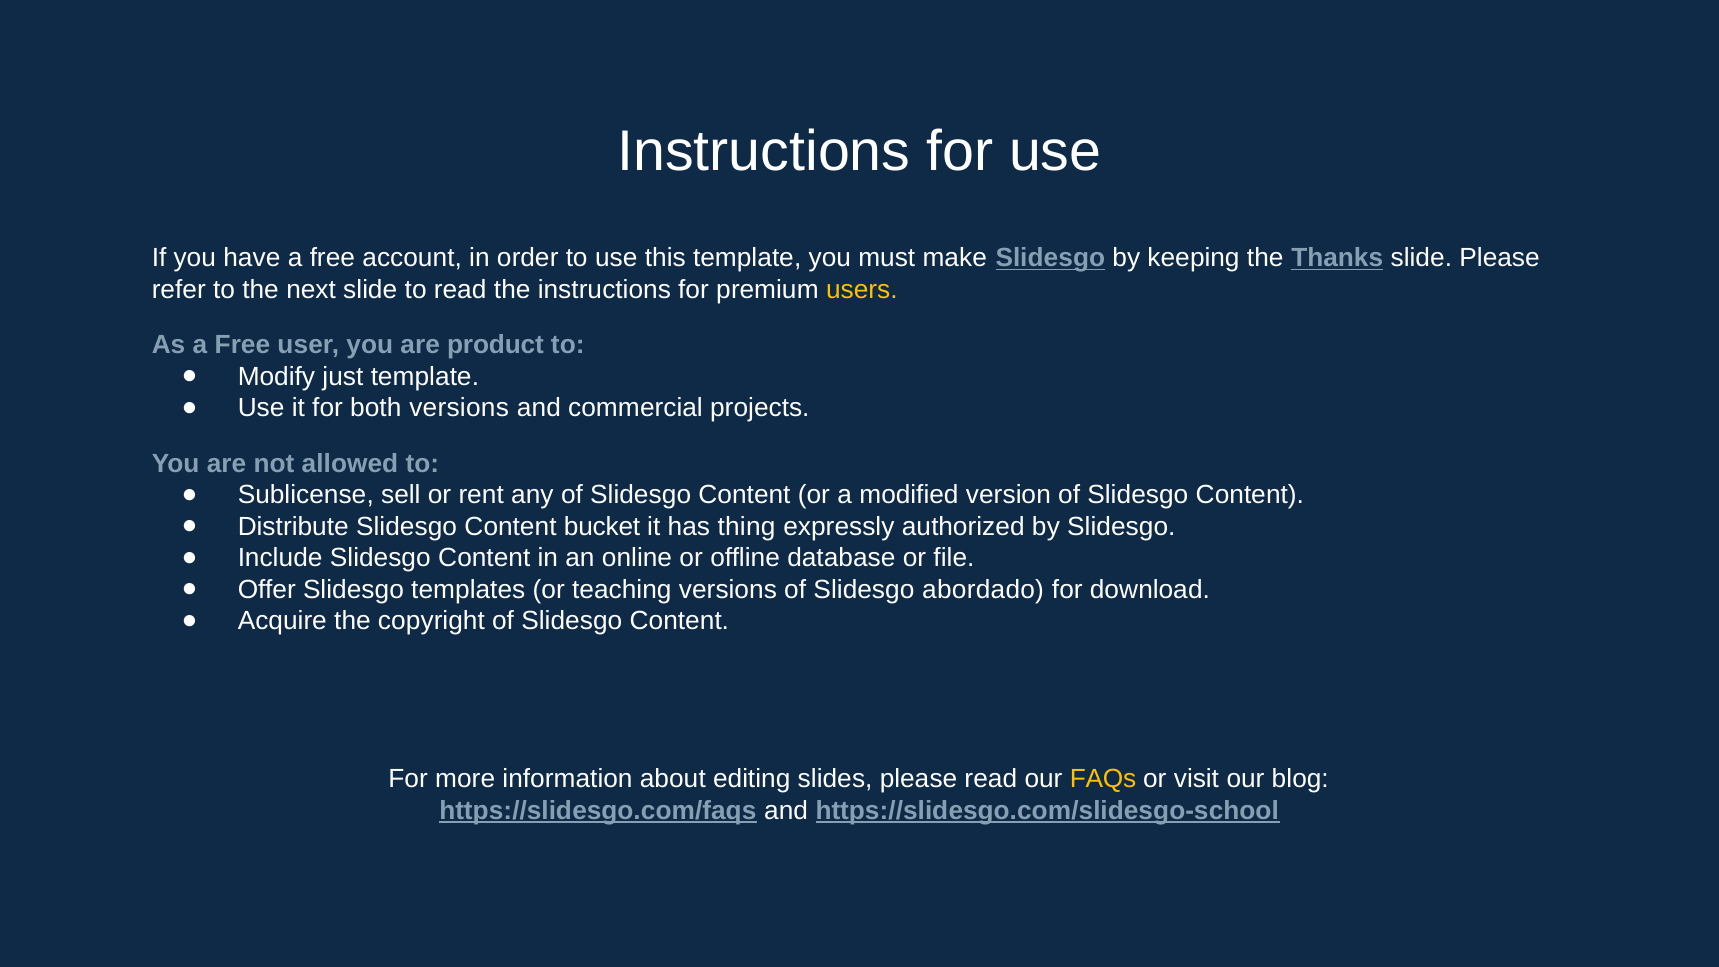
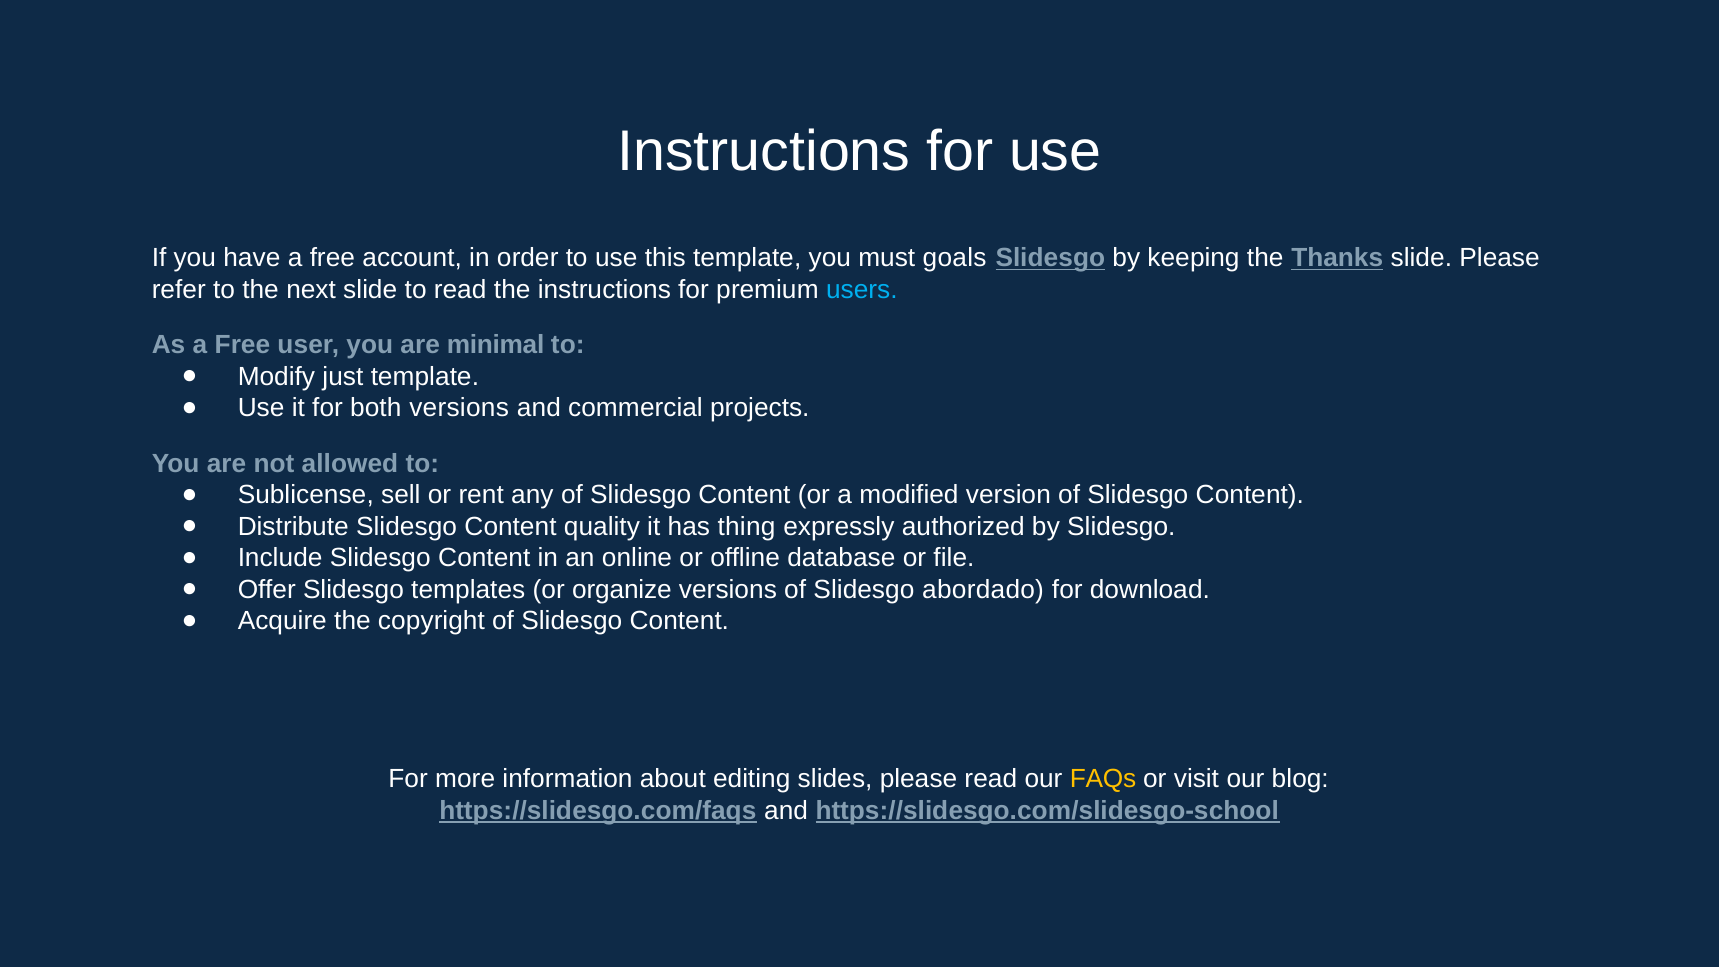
make: make -> goals (955, 258)
users colour: yellow -> light blue (862, 290)
product: product -> minimal (496, 345)
bucket: bucket -> quality (602, 527)
teaching: teaching -> organize (622, 590)
